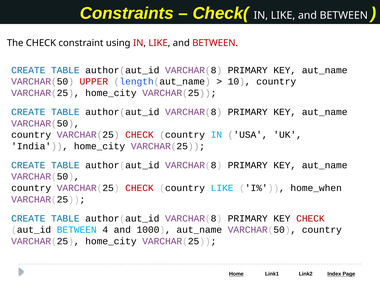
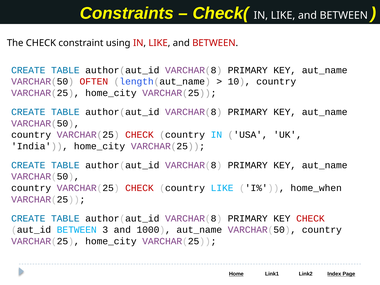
UPPER: UPPER -> OFTEN (94, 82)
4: 4 -> 3 (105, 230)
